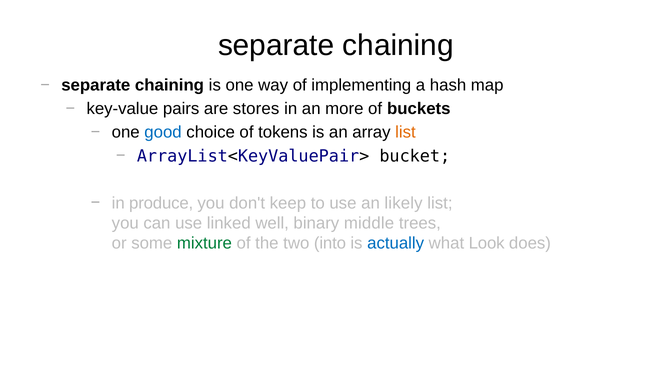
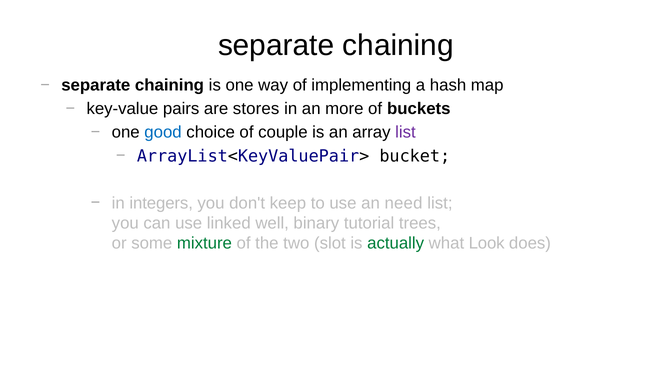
tokens: tokens -> couple (283, 132)
list colour: orange -> purple (405, 132)
produce: produce -> integers (161, 203)
likely: likely -> need (404, 203)
middle: middle -> tutorial (369, 223)
into: into -> slot (330, 243)
actually colour: blue -> green (396, 243)
